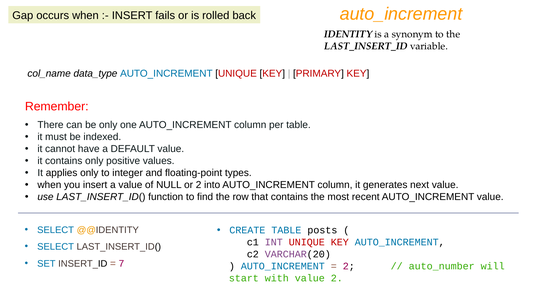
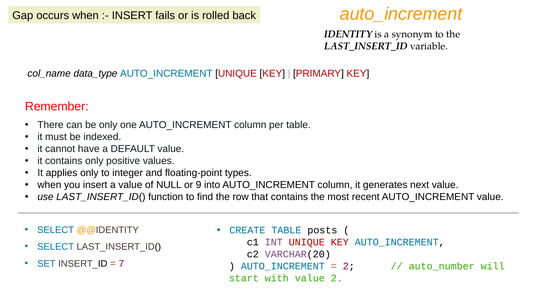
or 2: 2 -> 9 (199, 185)
